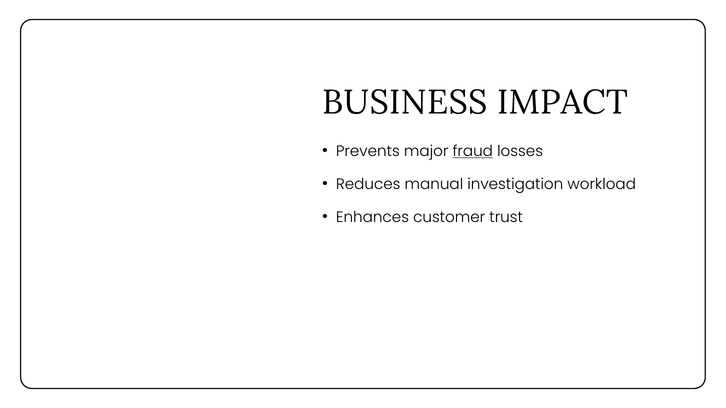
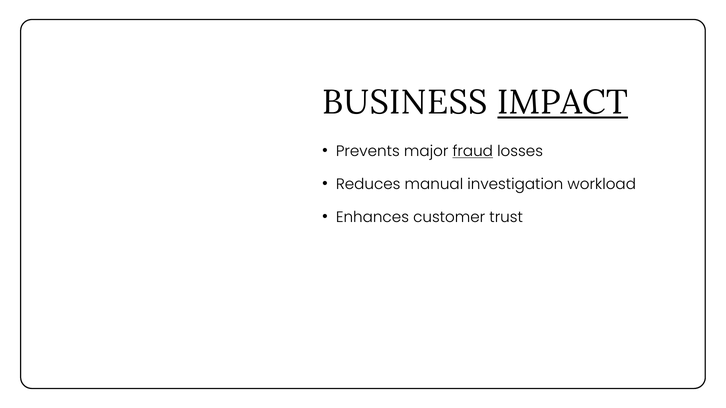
IMPACT underline: none -> present (563, 103)
